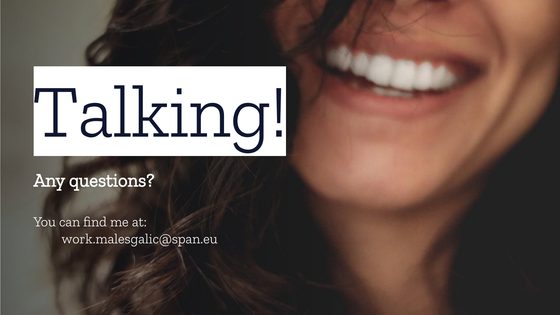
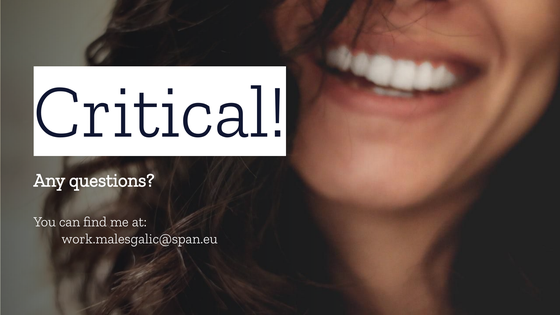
Talking: Talking -> Critical (160, 112)
